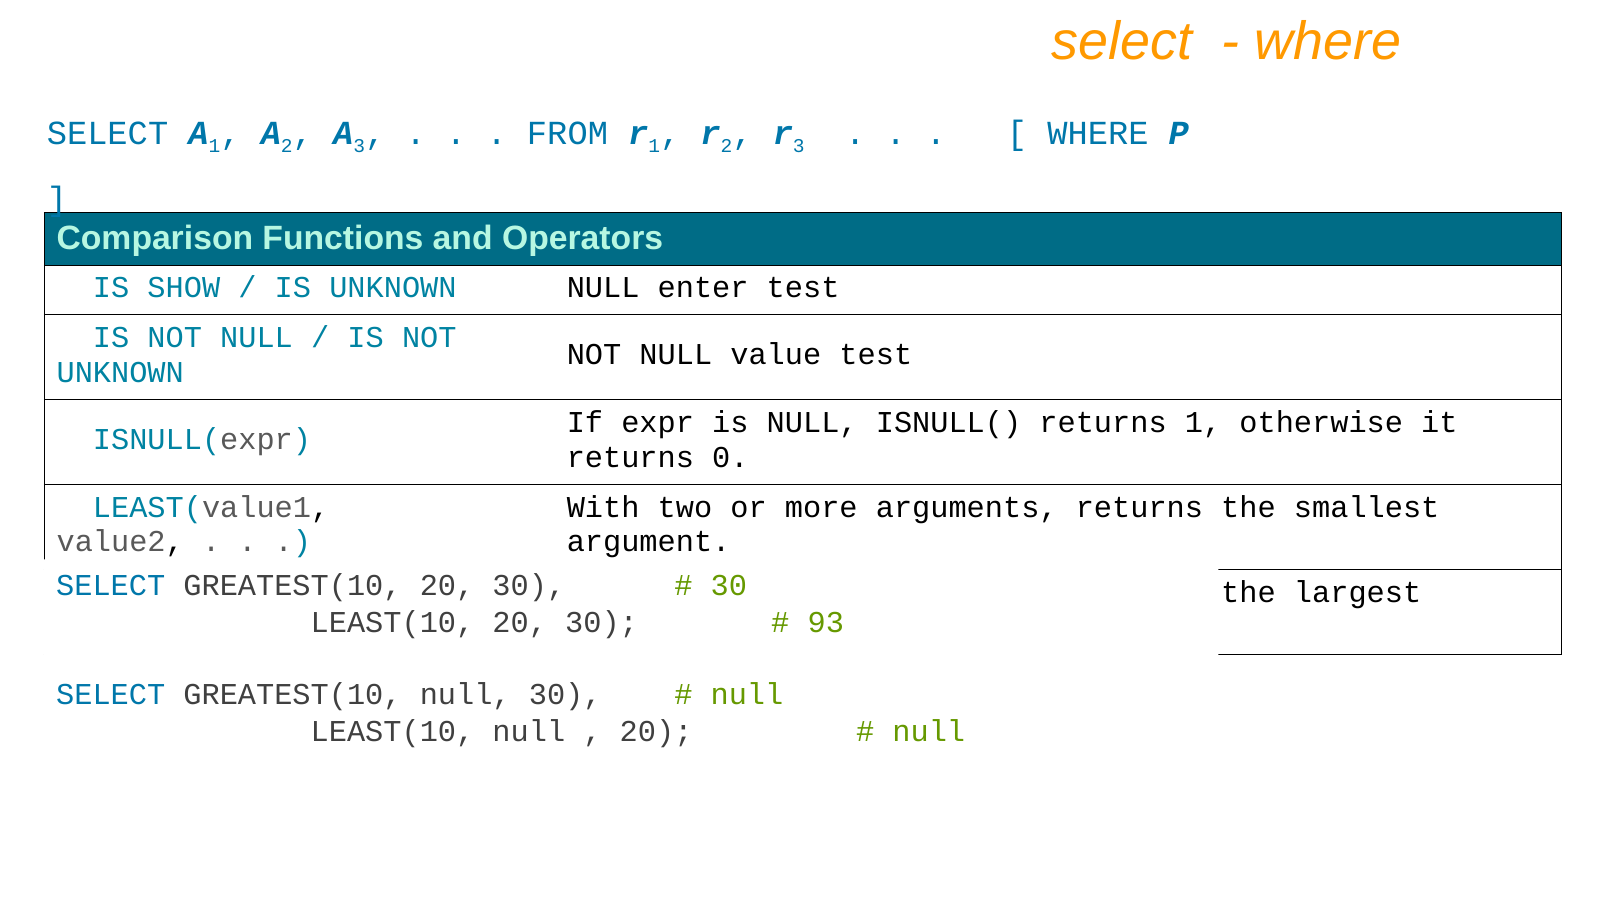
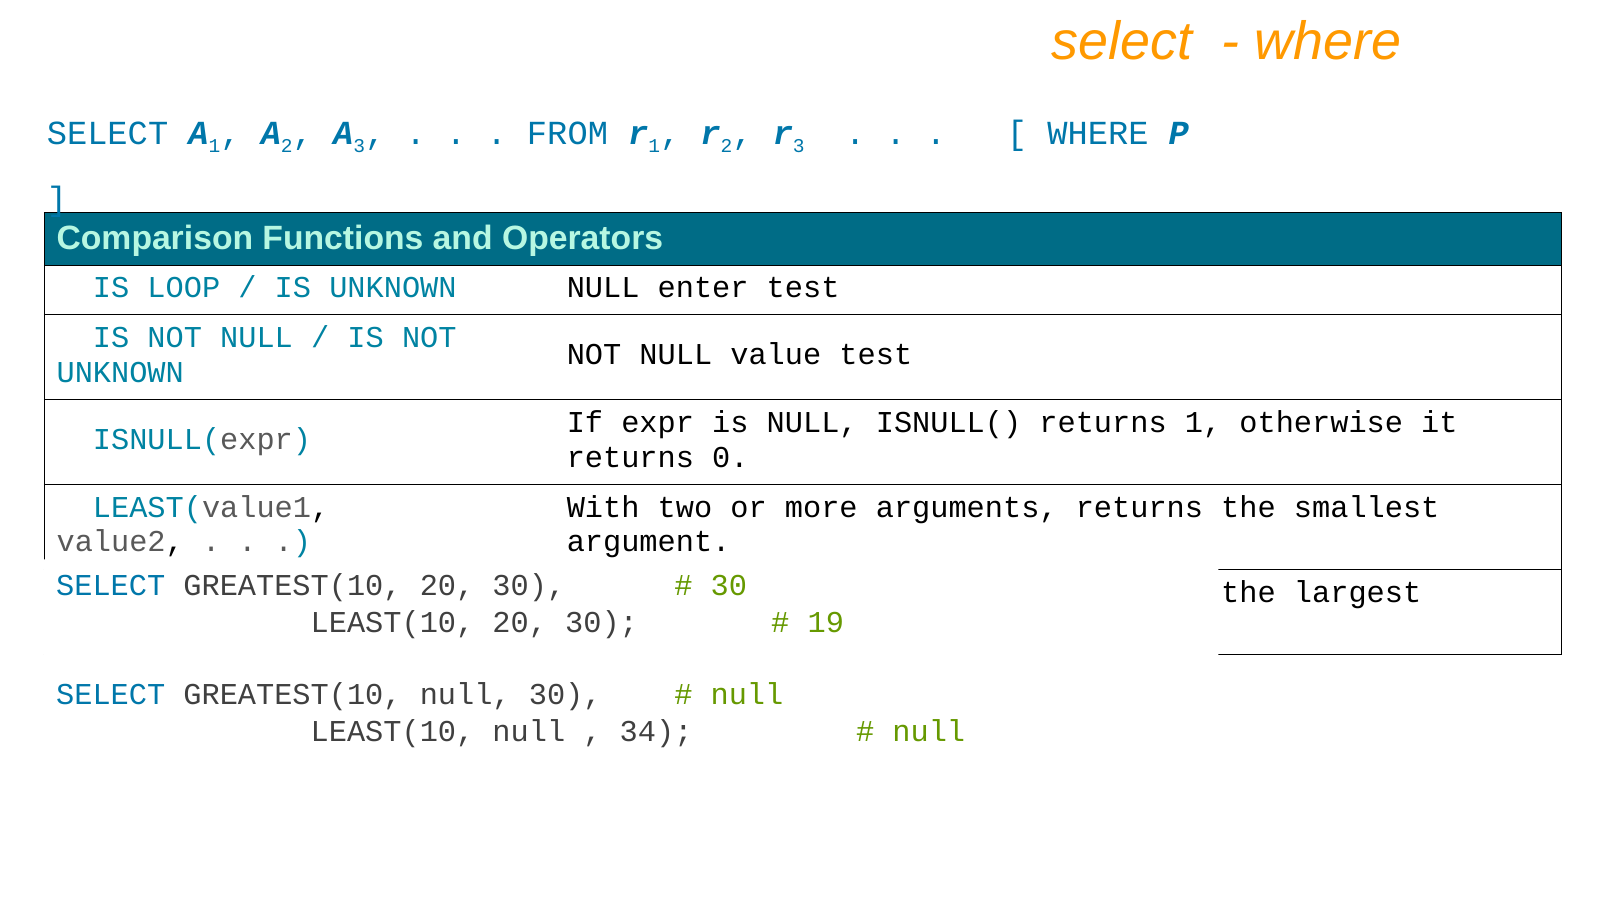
SHOW: SHOW -> LOOP (184, 288)
93: 93 -> 19 (826, 622)
20: 20 -> 34 (656, 731)
